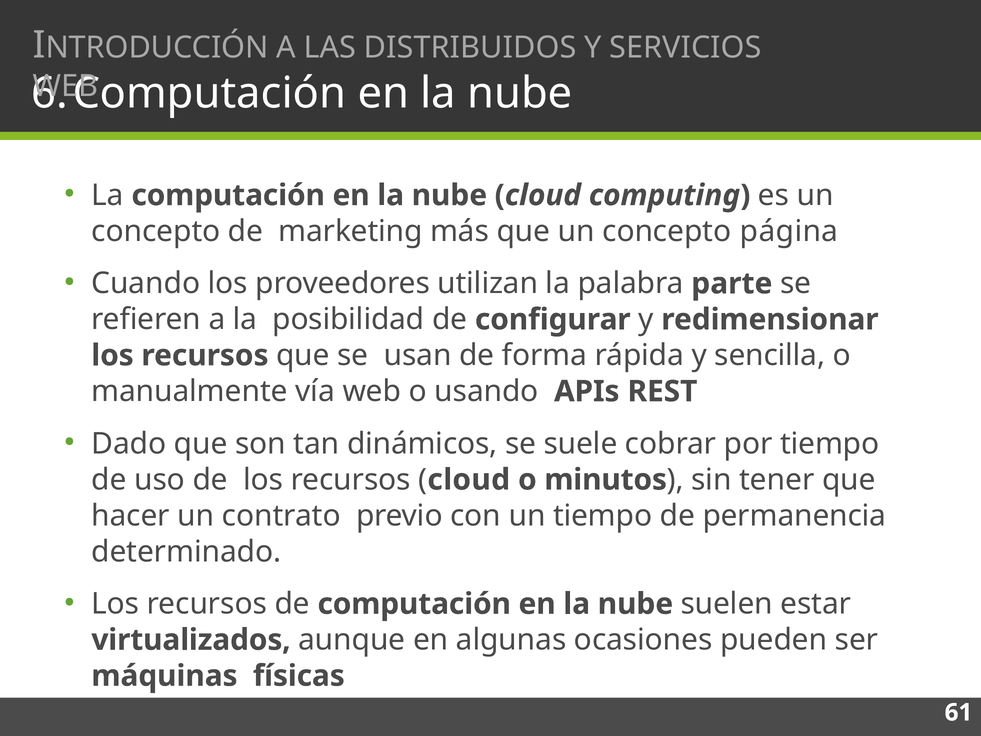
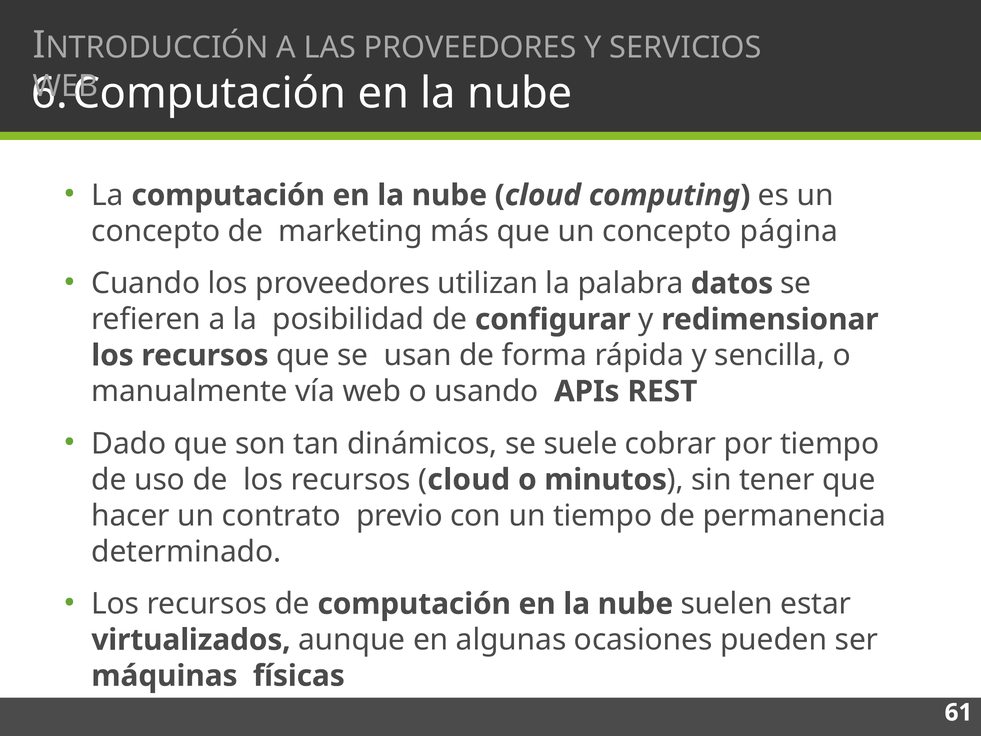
LAS DISTRIBUIDOS: DISTRIBUIDOS -> PROVEEDORES (470, 48)
parte: parte -> datos (732, 283)
